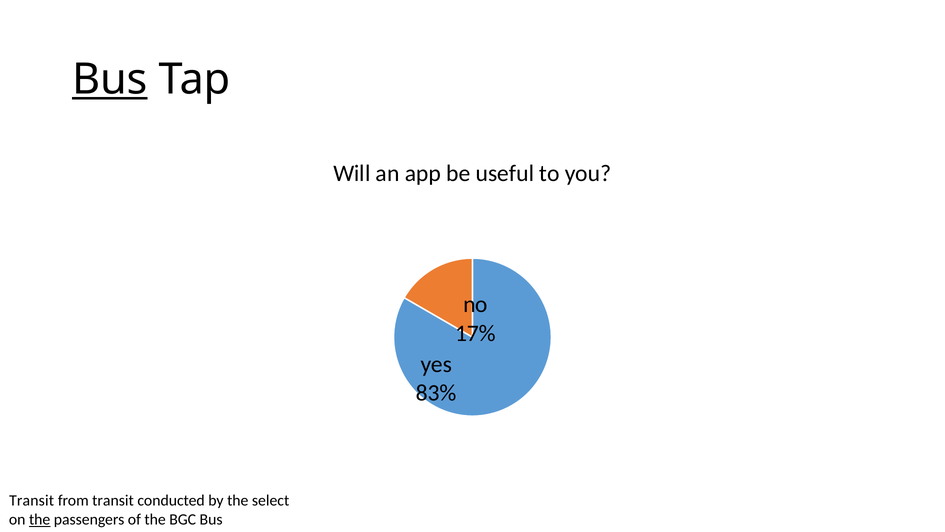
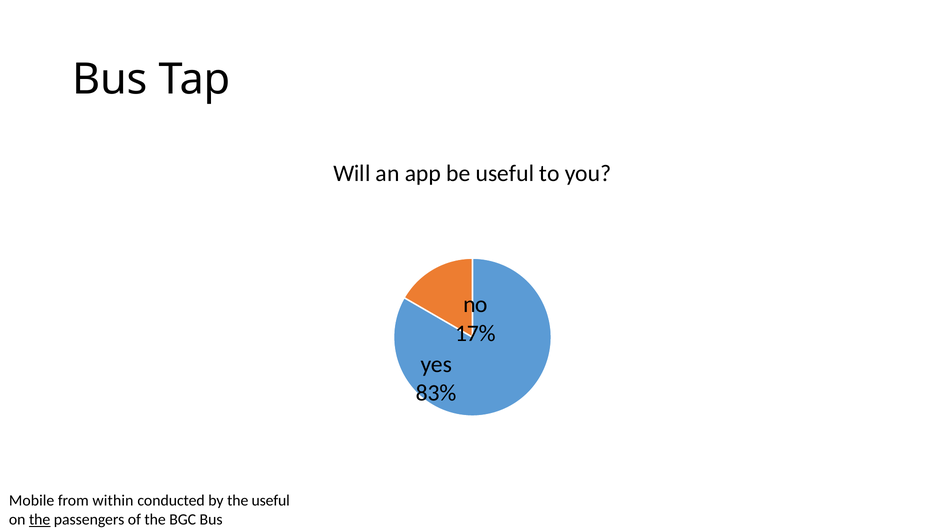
Bus underline: present -> none (110, 79)
Transit: Transit -> Mobile (32, 500)
from transit: transit -> within (113, 500)
the select: select -> useful (271, 500)
